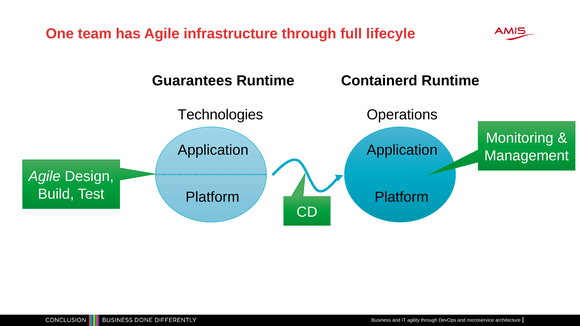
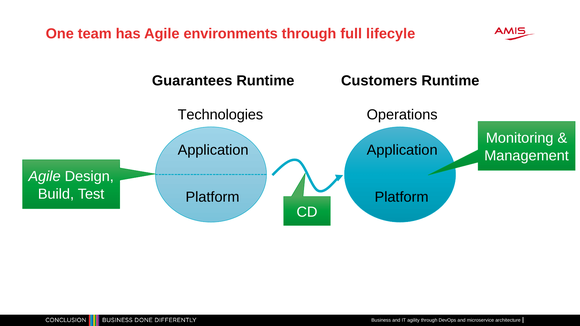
infrastructure: infrastructure -> environments (231, 34)
Containerd: Containerd -> Customers (379, 81)
